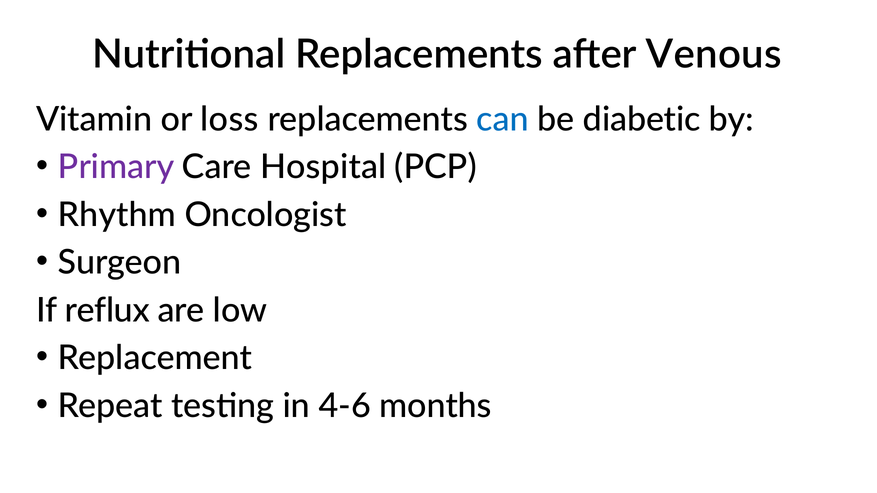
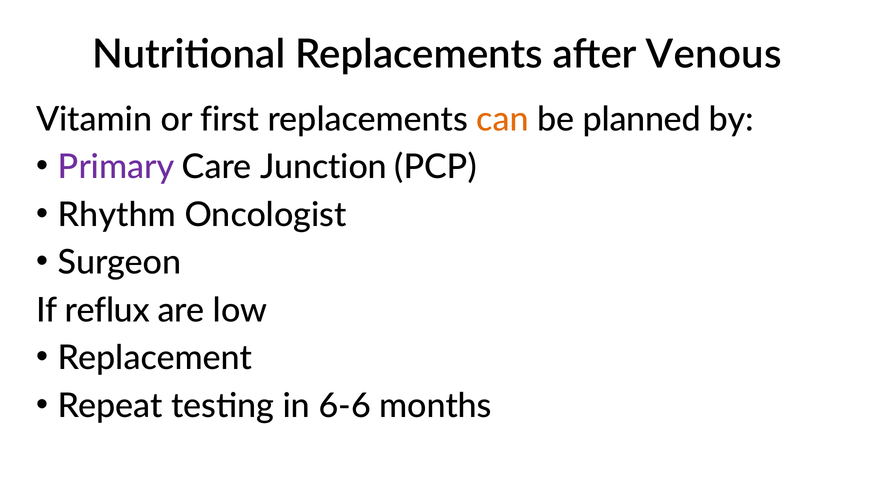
loss: loss -> first (230, 119)
can colour: blue -> orange (503, 119)
diabetic: diabetic -> planned (642, 119)
Hospital: Hospital -> Junction (323, 167)
4-6: 4-6 -> 6-6 (345, 406)
